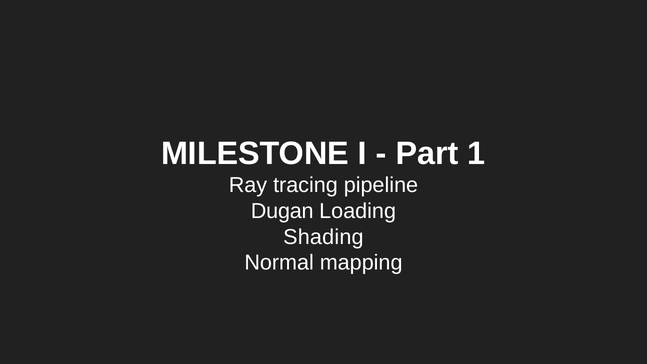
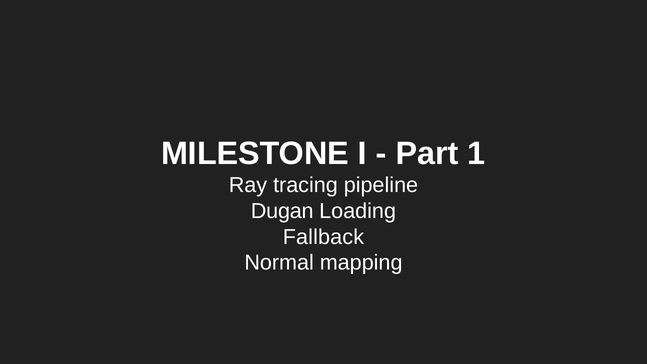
Shading: Shading -> Fallback (323, 237)
